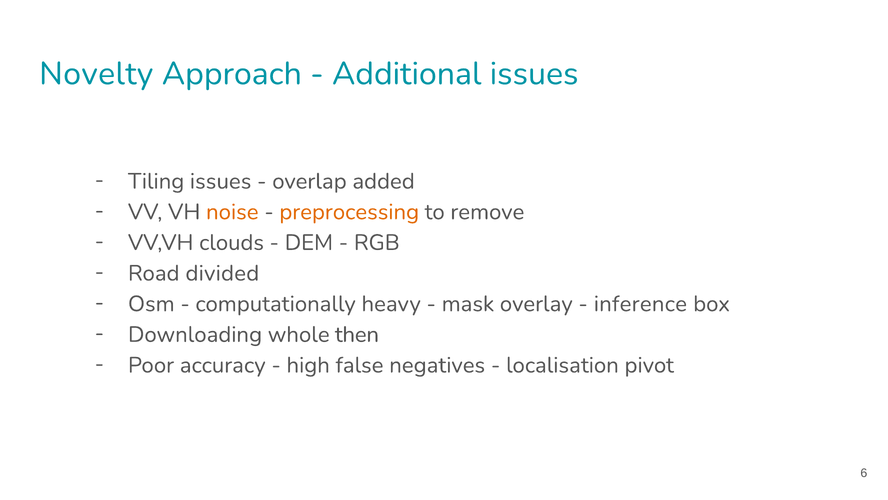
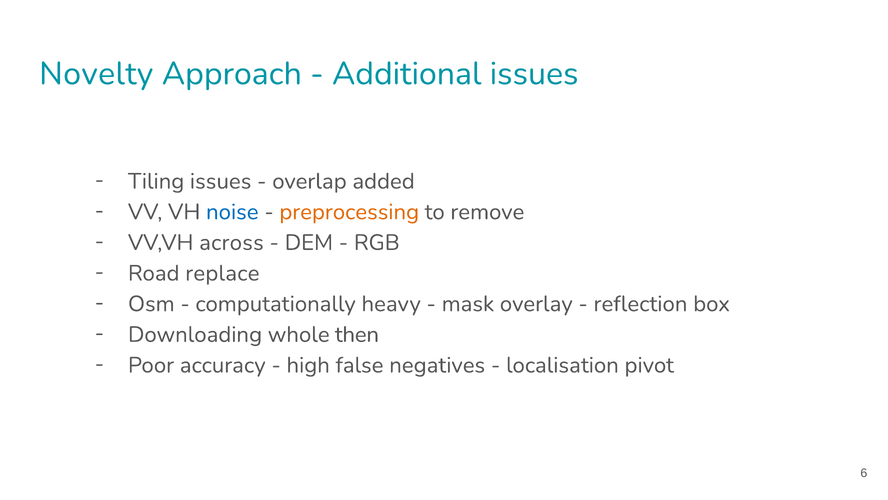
noise colour: orange -> blue (232, 212)
clouds: clouds -> across (231, 242)
divided: divided -> replace (222, 273)
inference: inference -> reflection (641, 304)
